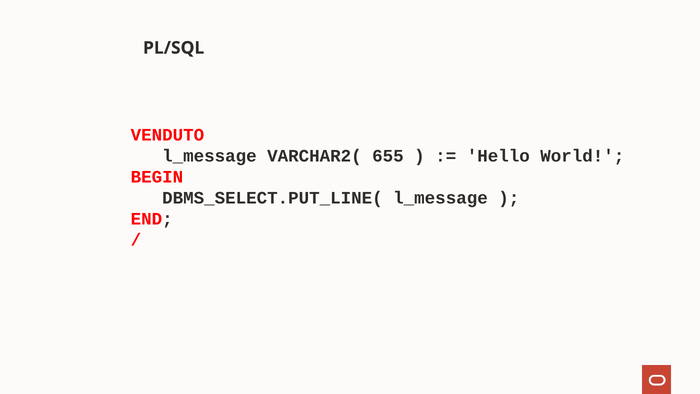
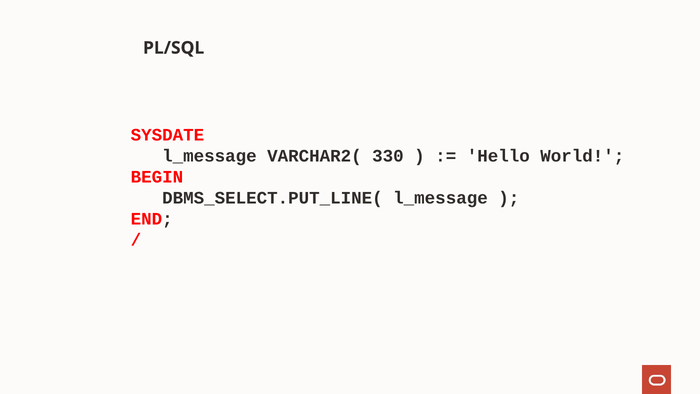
VENDUTO: VENDUTO -> SYSDATE (167, 135)
655: 655 -> 330 (388, 156)
